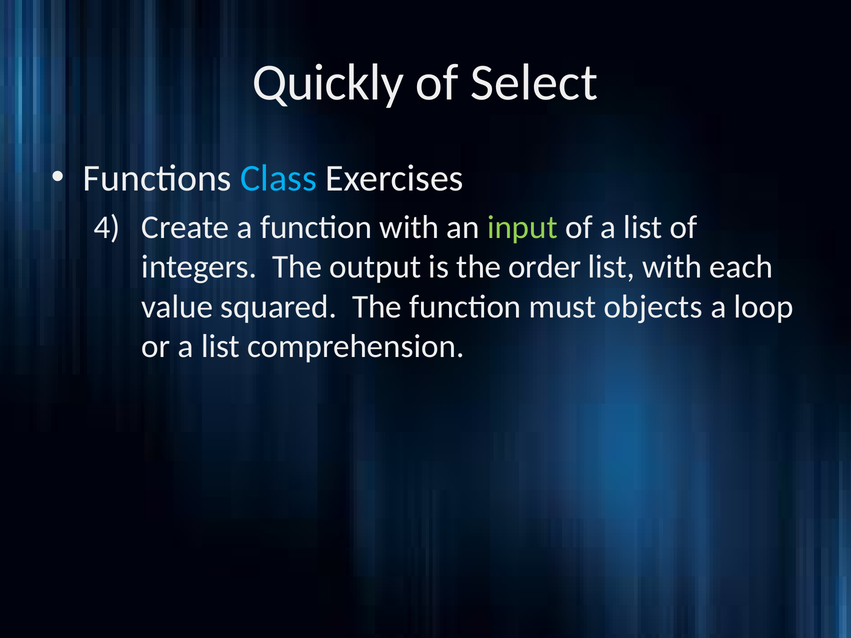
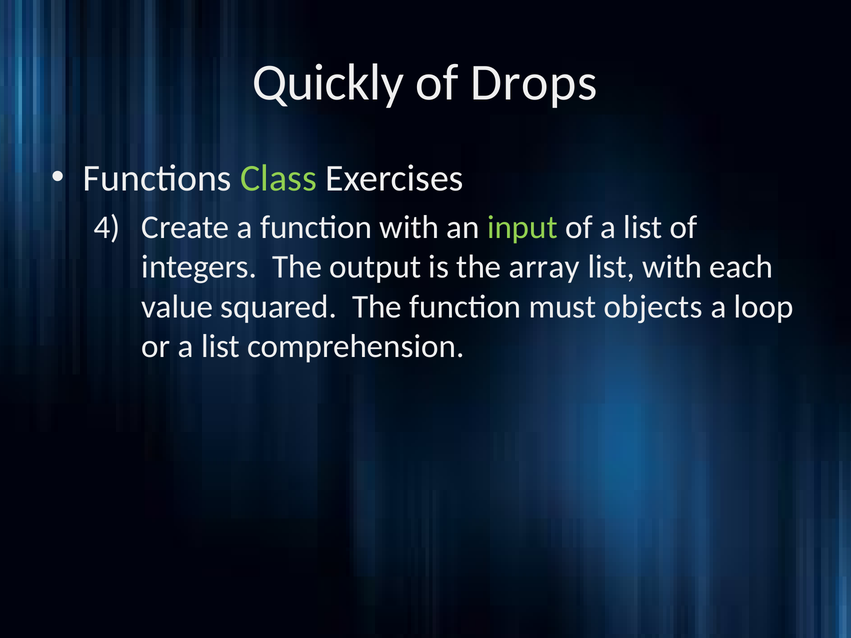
Select: Select -> Drops (534, 82)
Class colour: light blue -> light green (279, 179)
order: order -> array (544, 267)
